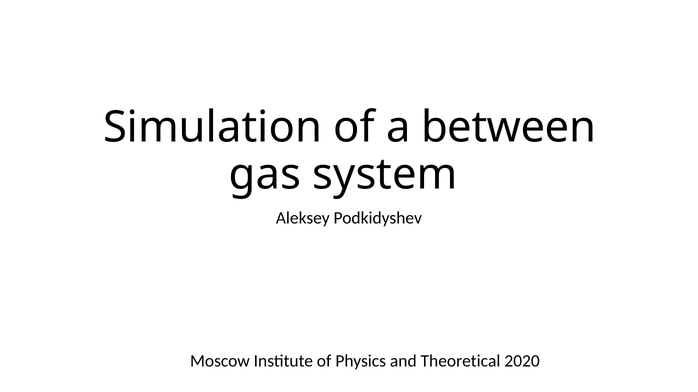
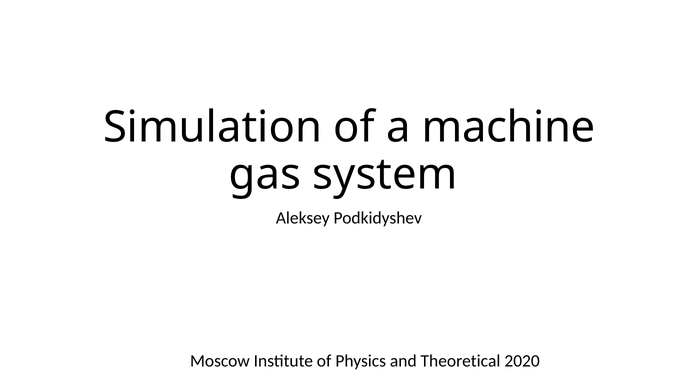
between: between -> machine (509, 127)
